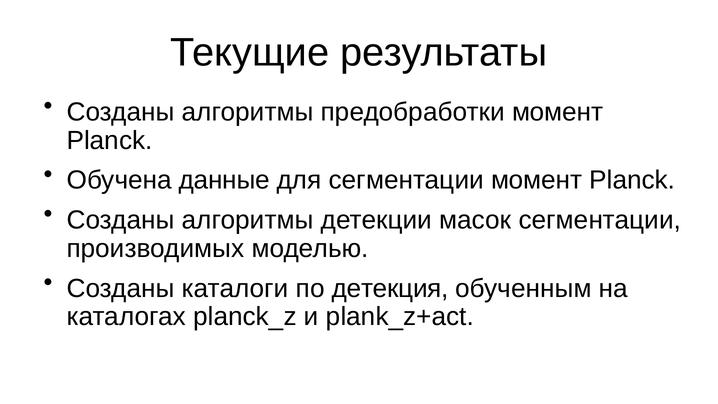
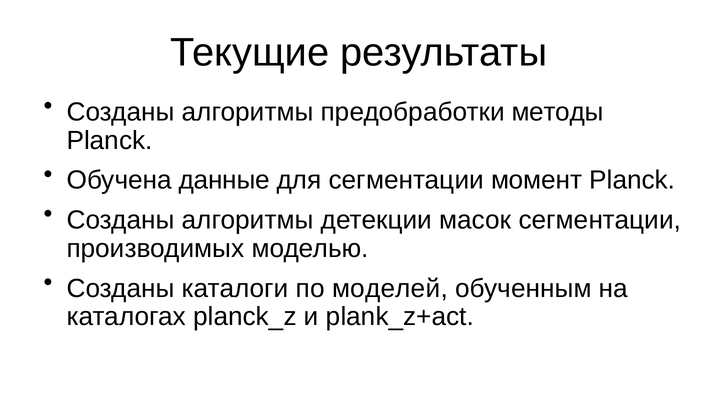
предобработки момент: момент -> методы (558, 112)
детекция: детекция -> моделей (390, 288)
